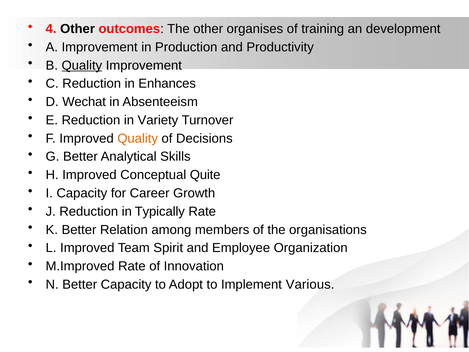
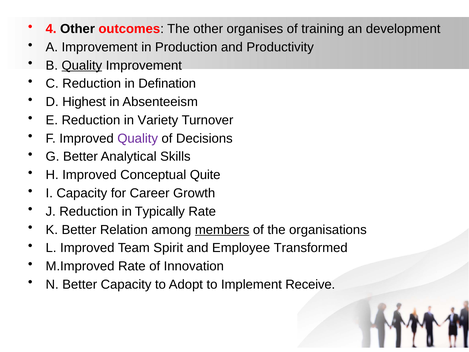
Enhances: Enhances -> Defination (167, 84)
Wechat: Wechat -> Highest (84, 102)
Quality colour: orange -> purple (138, 138)
members underline: none -> present (222, 230)
Organization: Organization -> Transformed (311, 248)
Various: Various -> Receive (310, 284)
